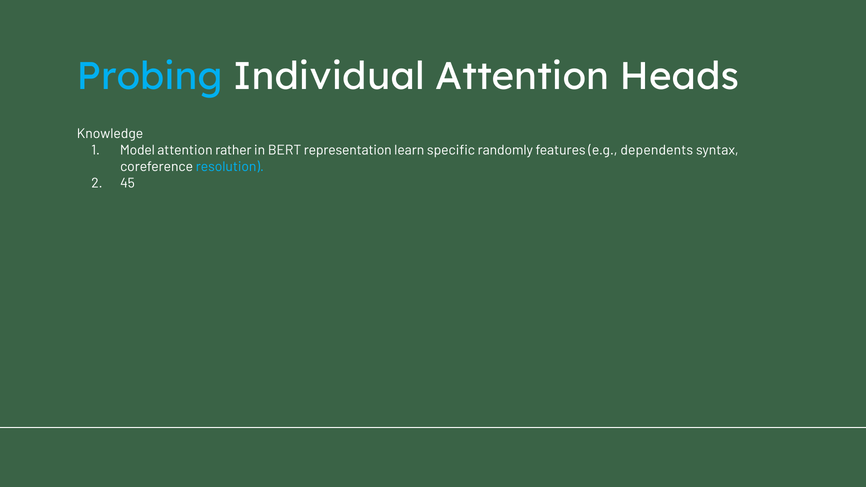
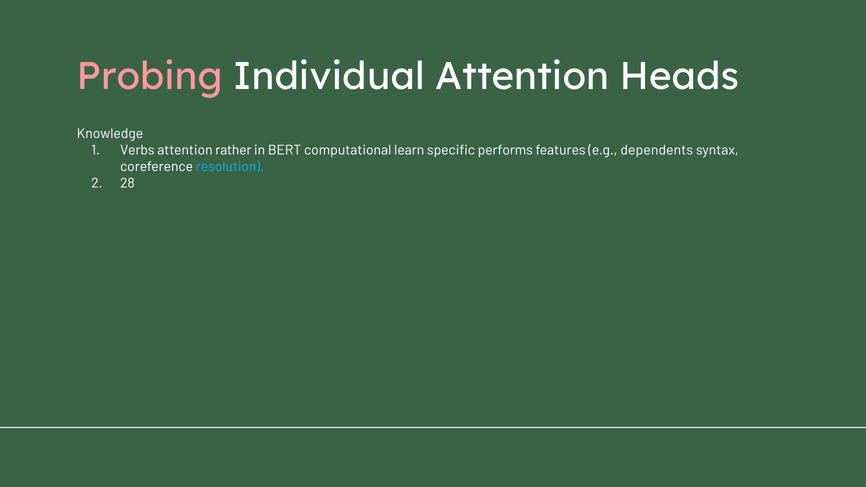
Probing colour: light blue -> pink (150, 77)
Model: Model -> Verbs (137, 150)
representation: representation -> computational (348, 150)
randomly: randomly -> performs (505, 150)
45: 45 -> 28 (127, 183)
